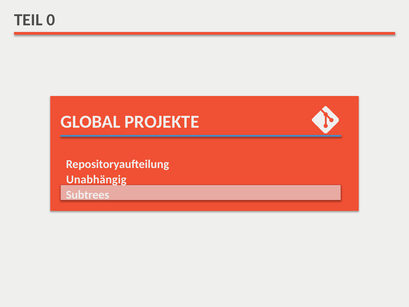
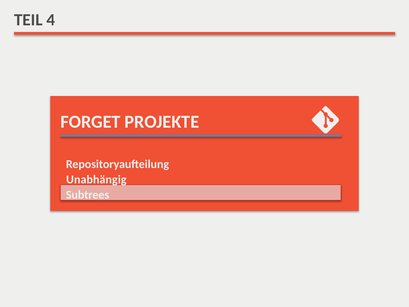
0: 0 -> 4 (51, 20)
GLOBAL: GLOBAL -> FORGET (90, 122)
